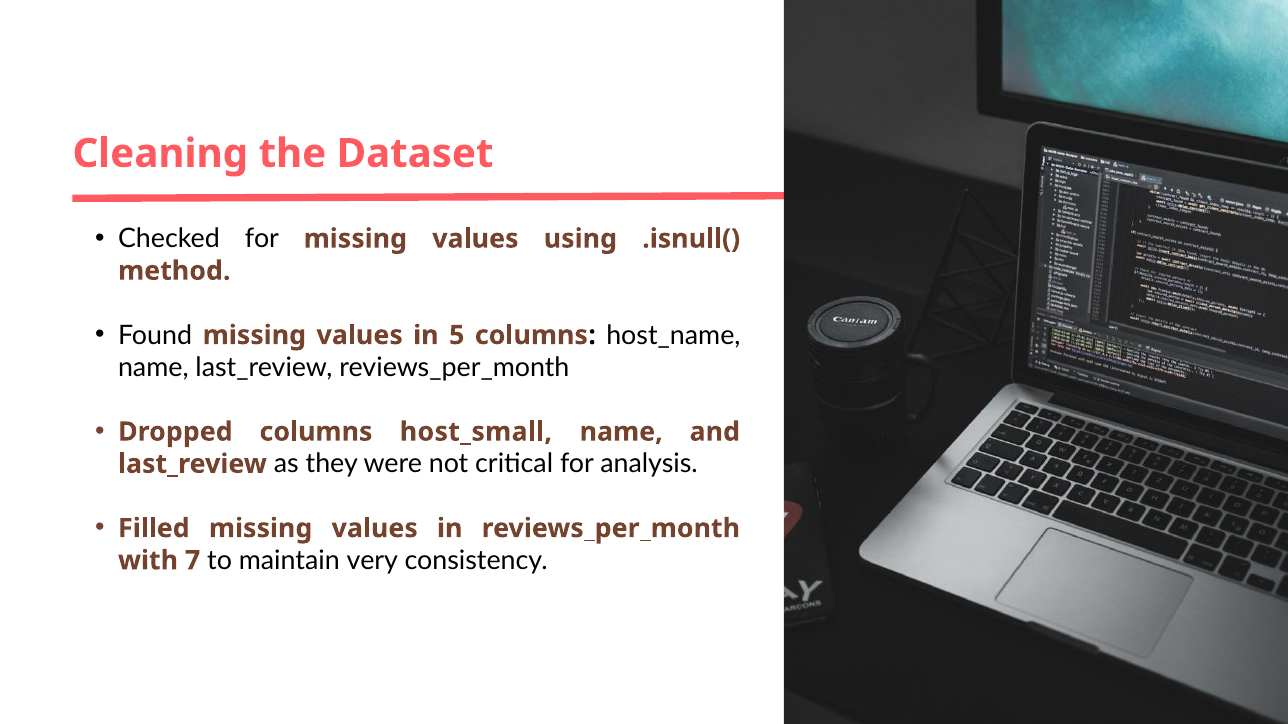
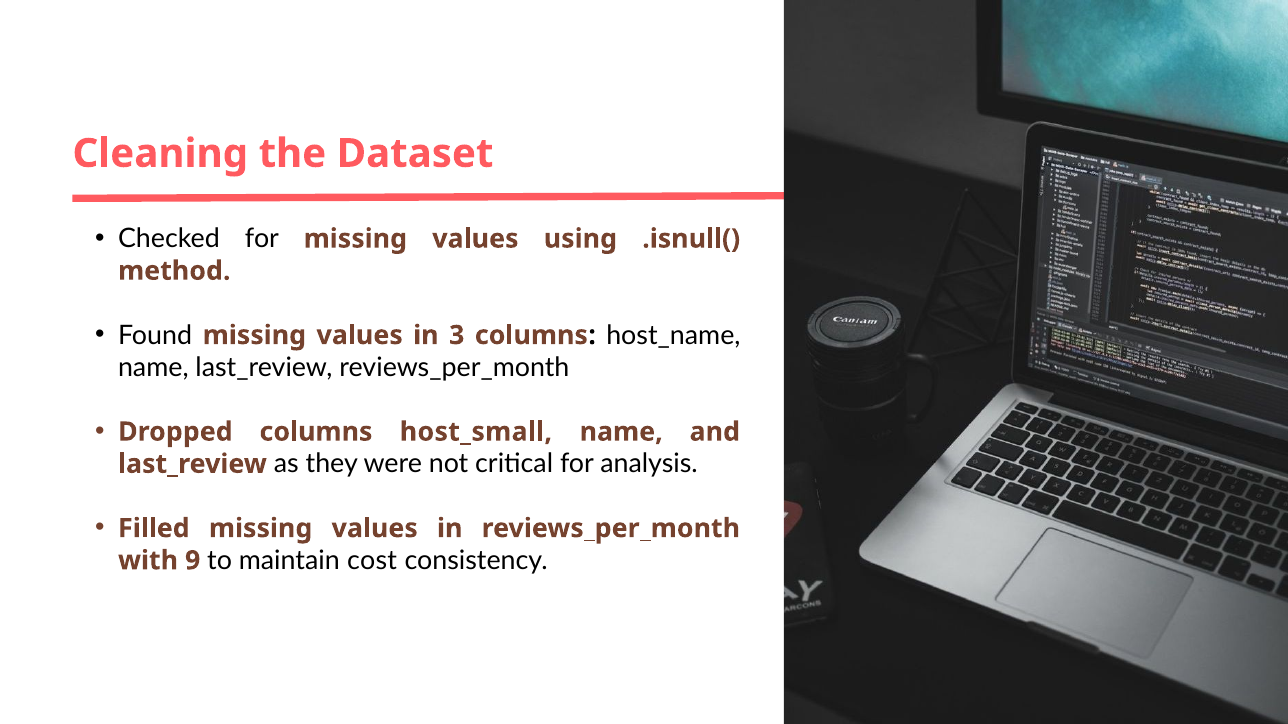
5: 5 -> 3 (457, 335)
7: 7 -> 9 (193, 561)
very: very -> cost (372, 561)
